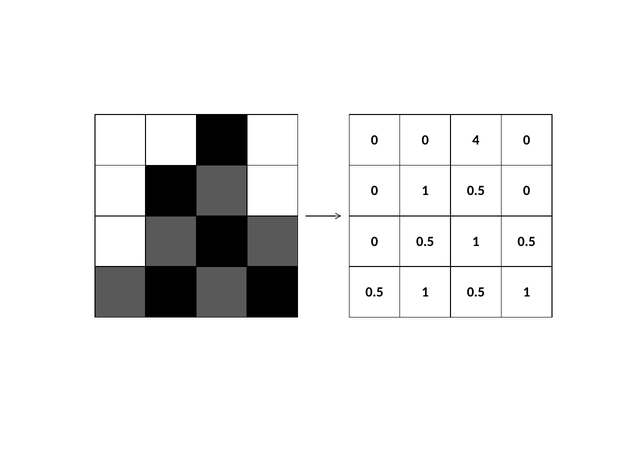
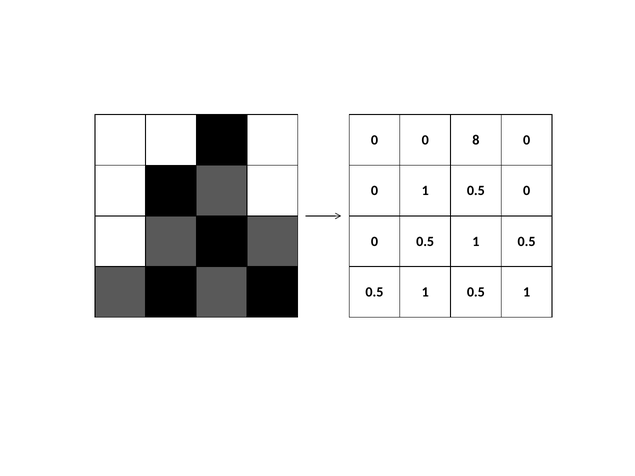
4: 4 -> 8 (476, 140)
